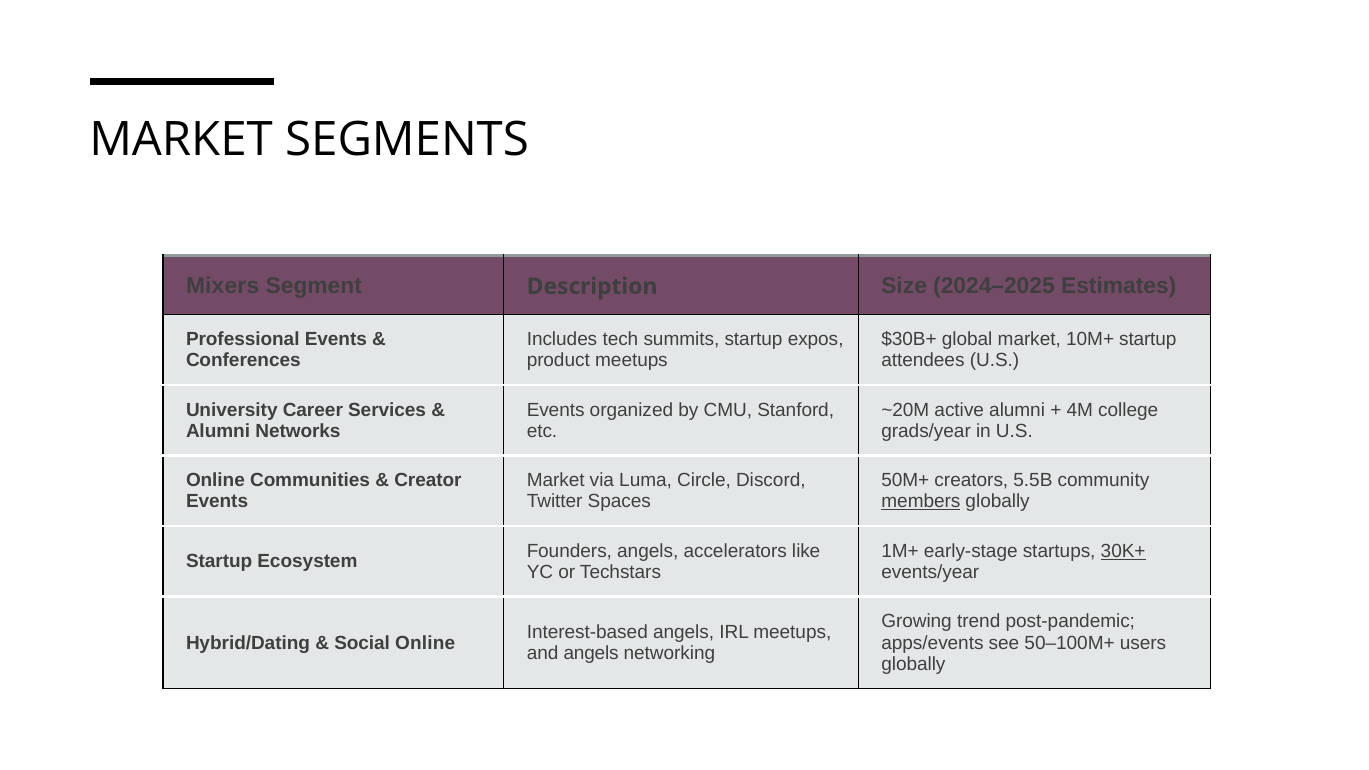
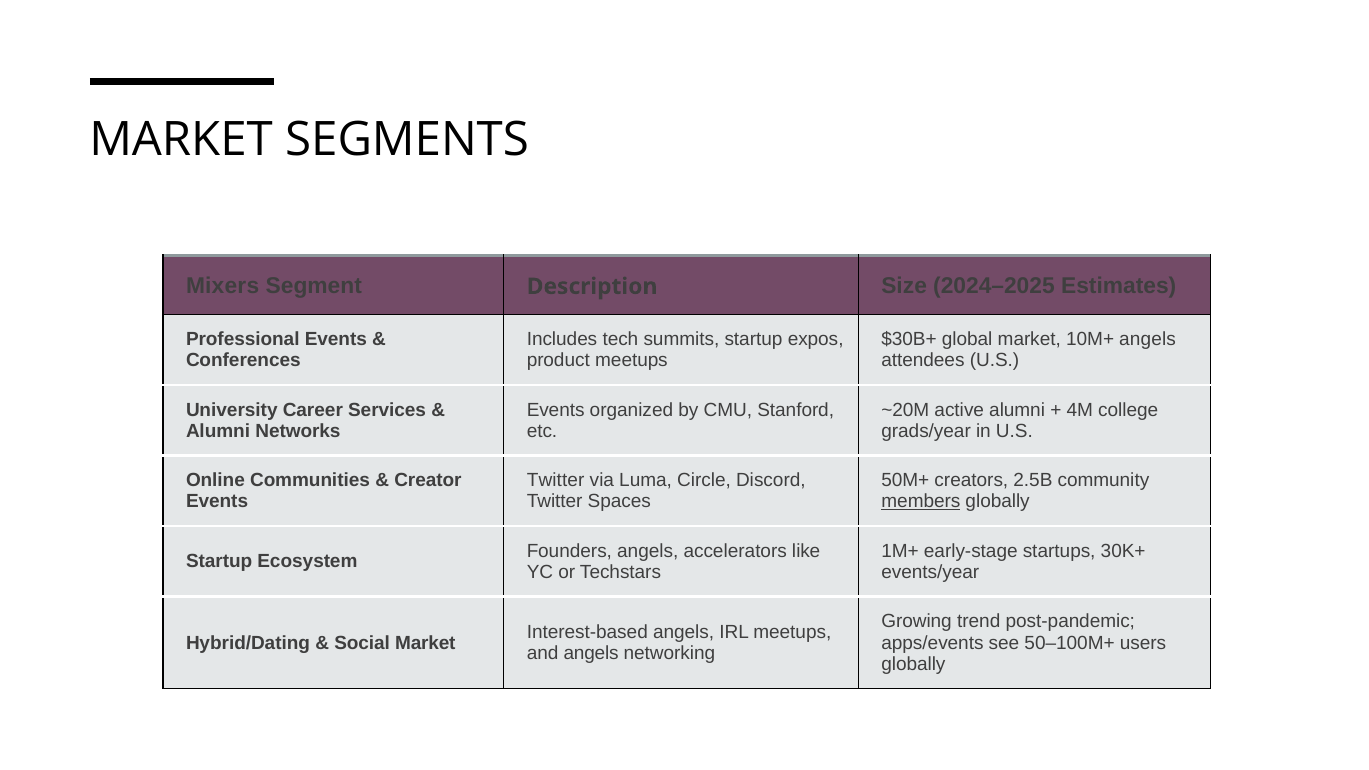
10M+ startup: startup -> angels (1148, 339)
Market: Market -> Twitter (556, 480)
5.5B: 5.5B -> 2.5B (1033, 480)
30K+ underline: present -> none (1123, 551)
Social Online: Online -> Market (425, 643)
